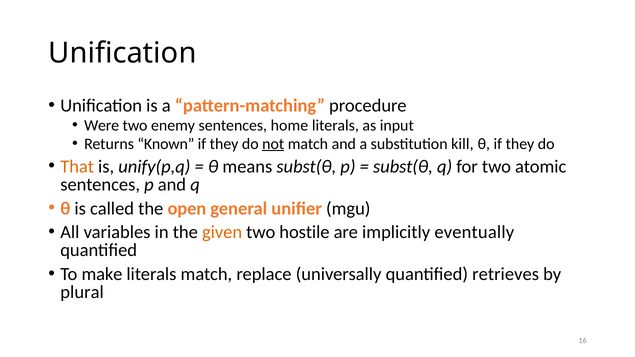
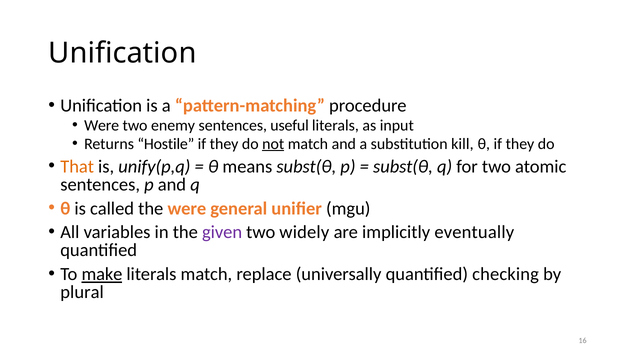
home: home -> useful (290, 126)
Known: Known -> Hostile (166, 144)
the open: open -> were (187, 208)
given colour: orange -> purple (222, 232)
hostile: hostile -> widely (304, 232)
make underline: none -> present (102, 274)
retrieves: retrieves -> checking (506, 274)
